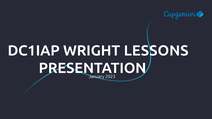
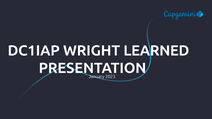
LESSONS: LESSONS -> LEARNED (156, 51)
